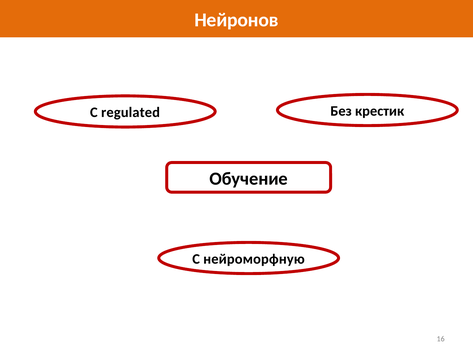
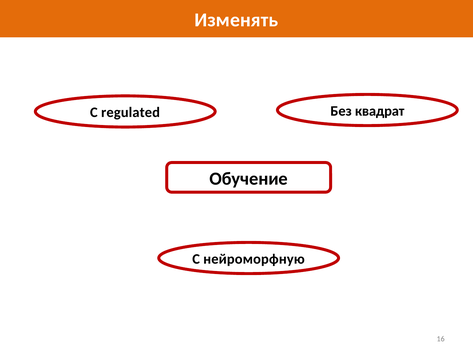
Нейронов: Нейронов -> Изменять (236, 20)
крестик: крестик -> квадрат (380, 111)
